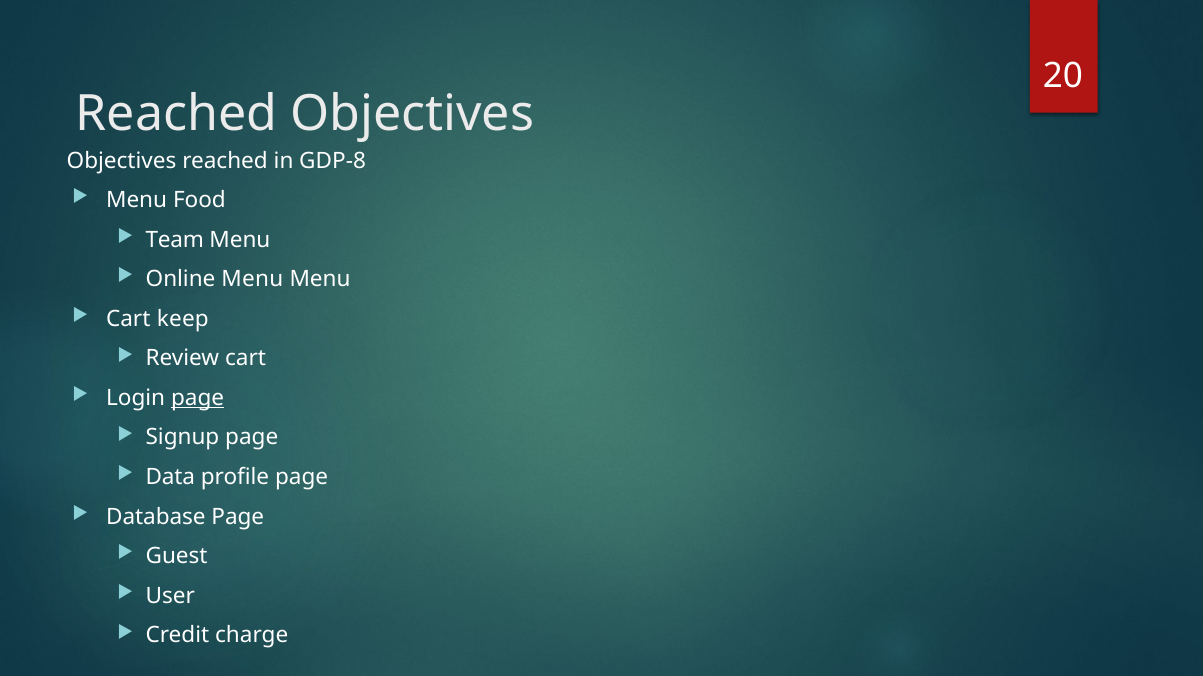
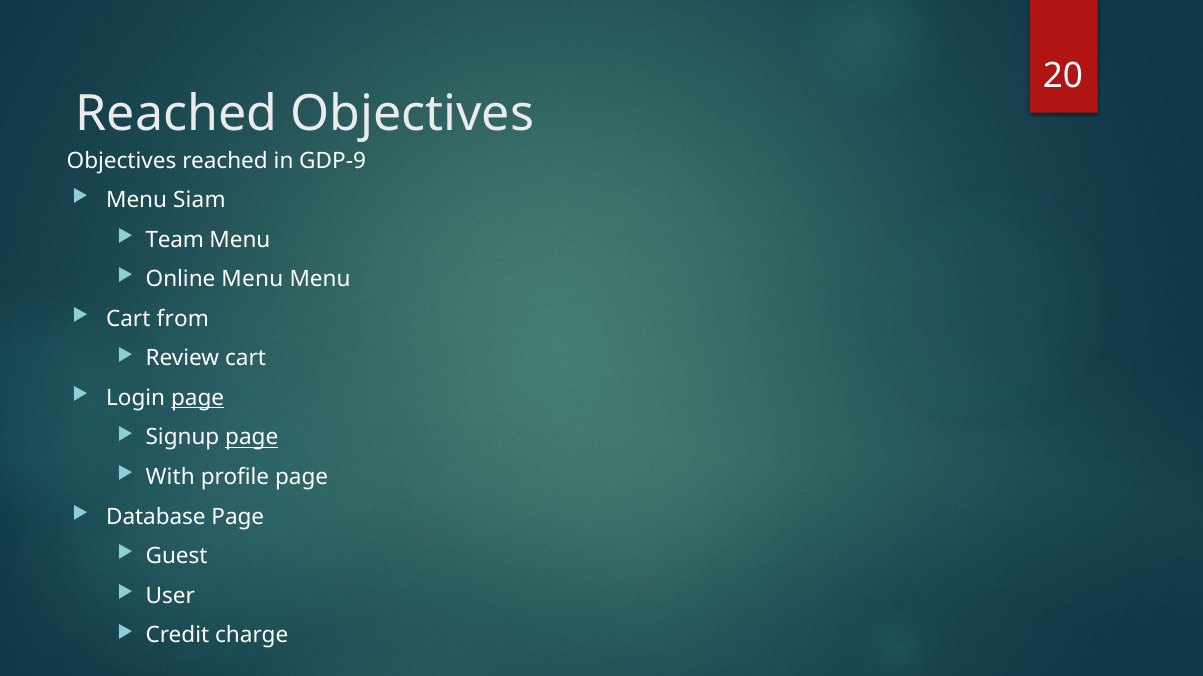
GDP-8: GDP-8 -> GDP-9 (333, 161)
Food: Food -> Siam (199, 200)
keep: keep -> from (183, 319)
page underline: none -> present (252, 438)
Data: Data -> With (170, 478)
